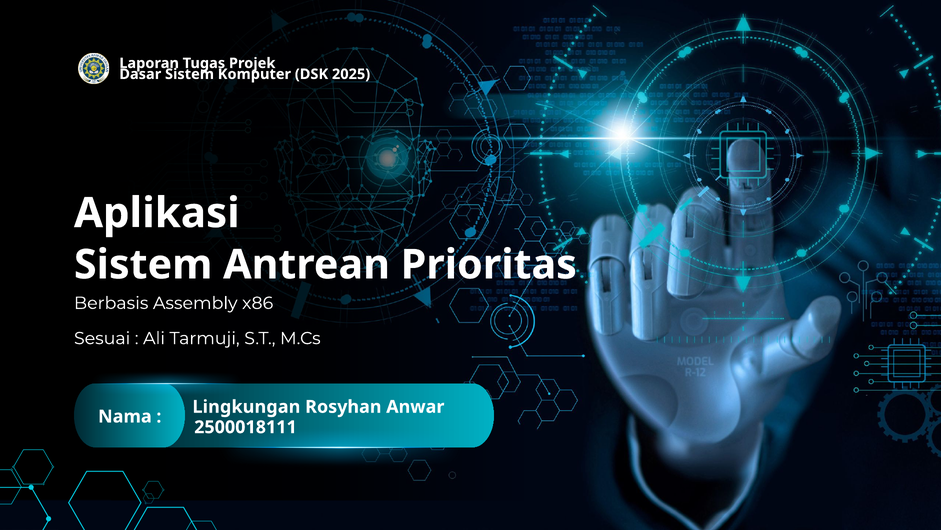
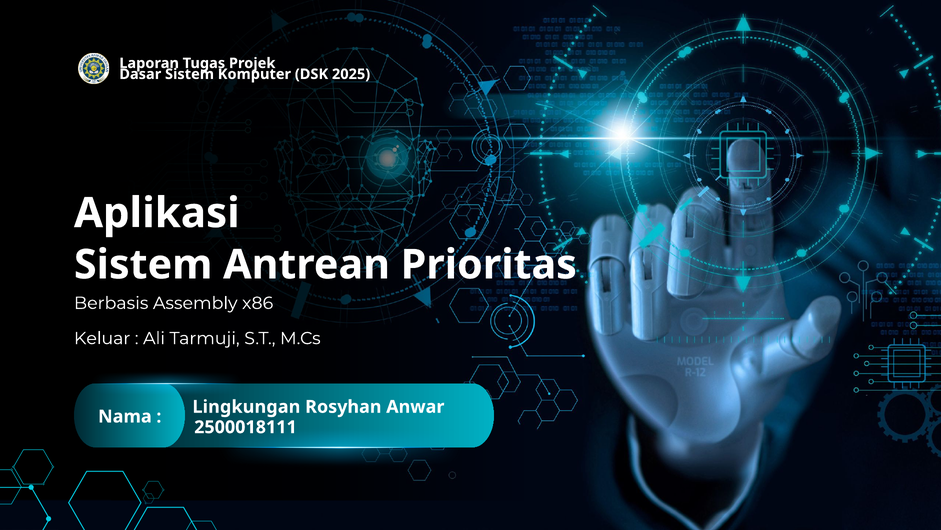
Sesuai: Sesuai -> Keluar (102, 338)
